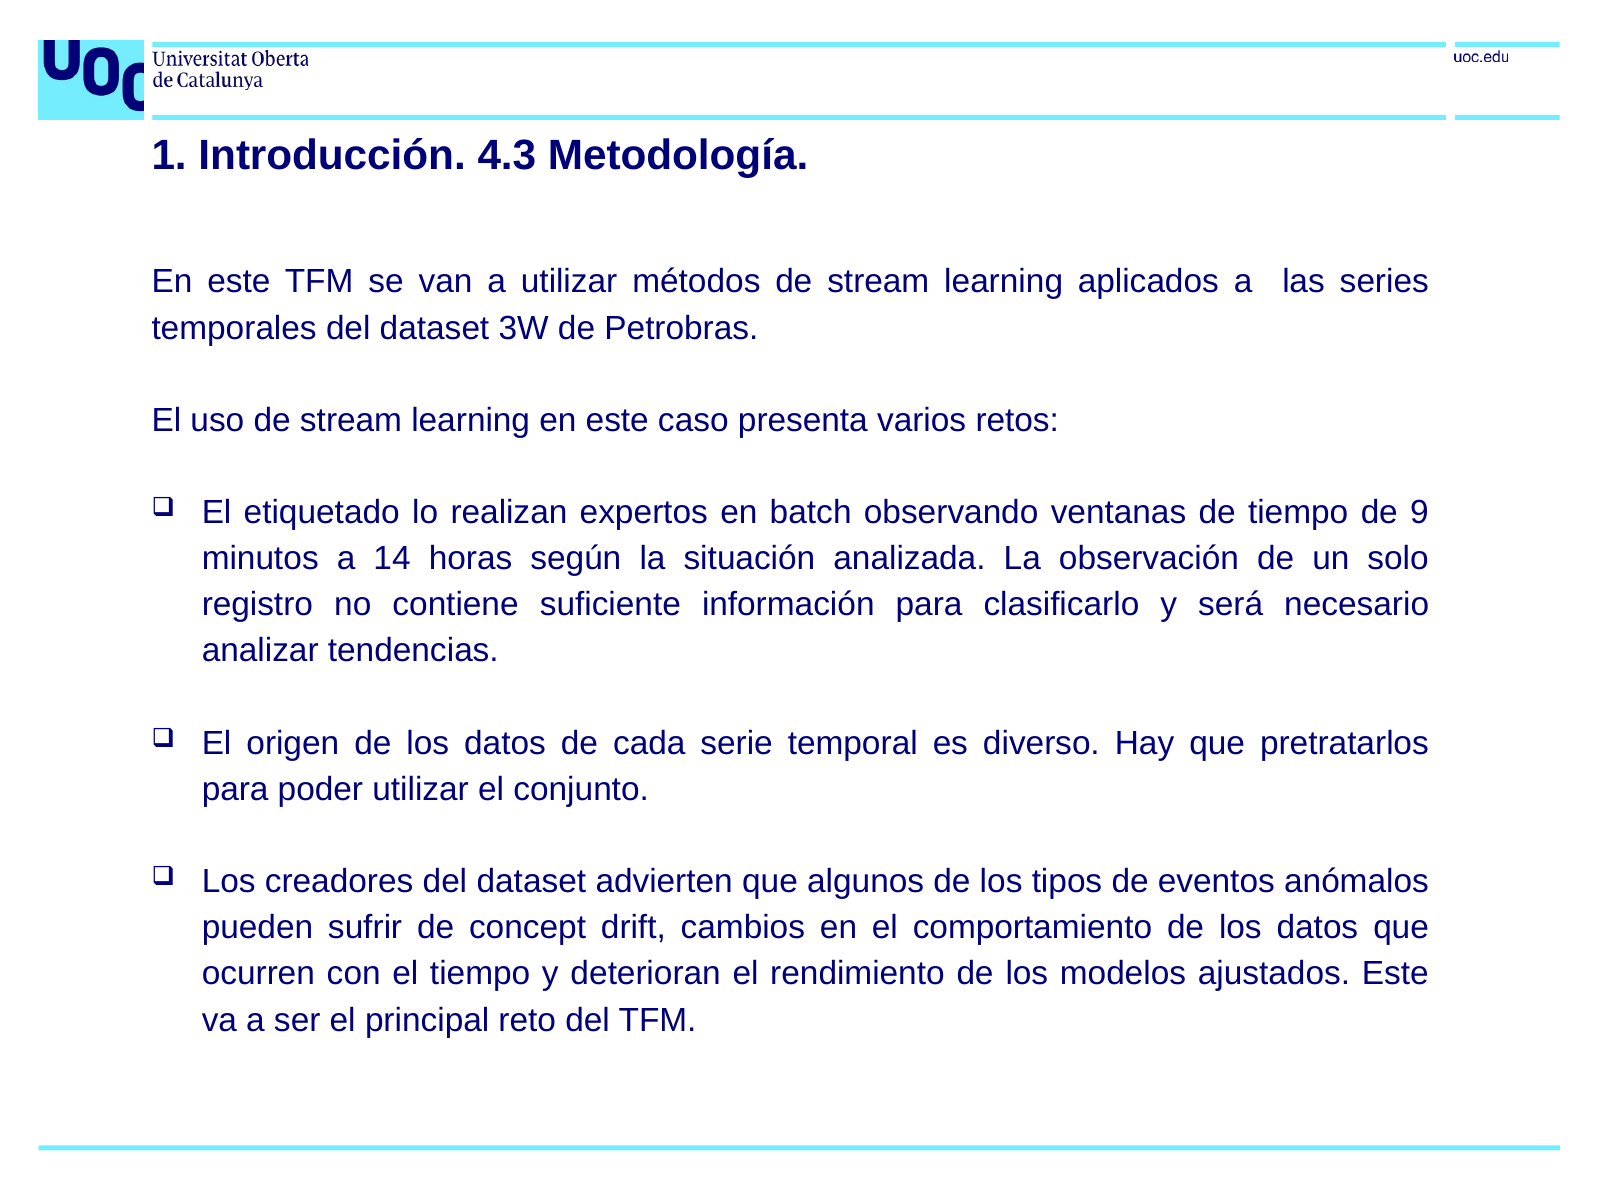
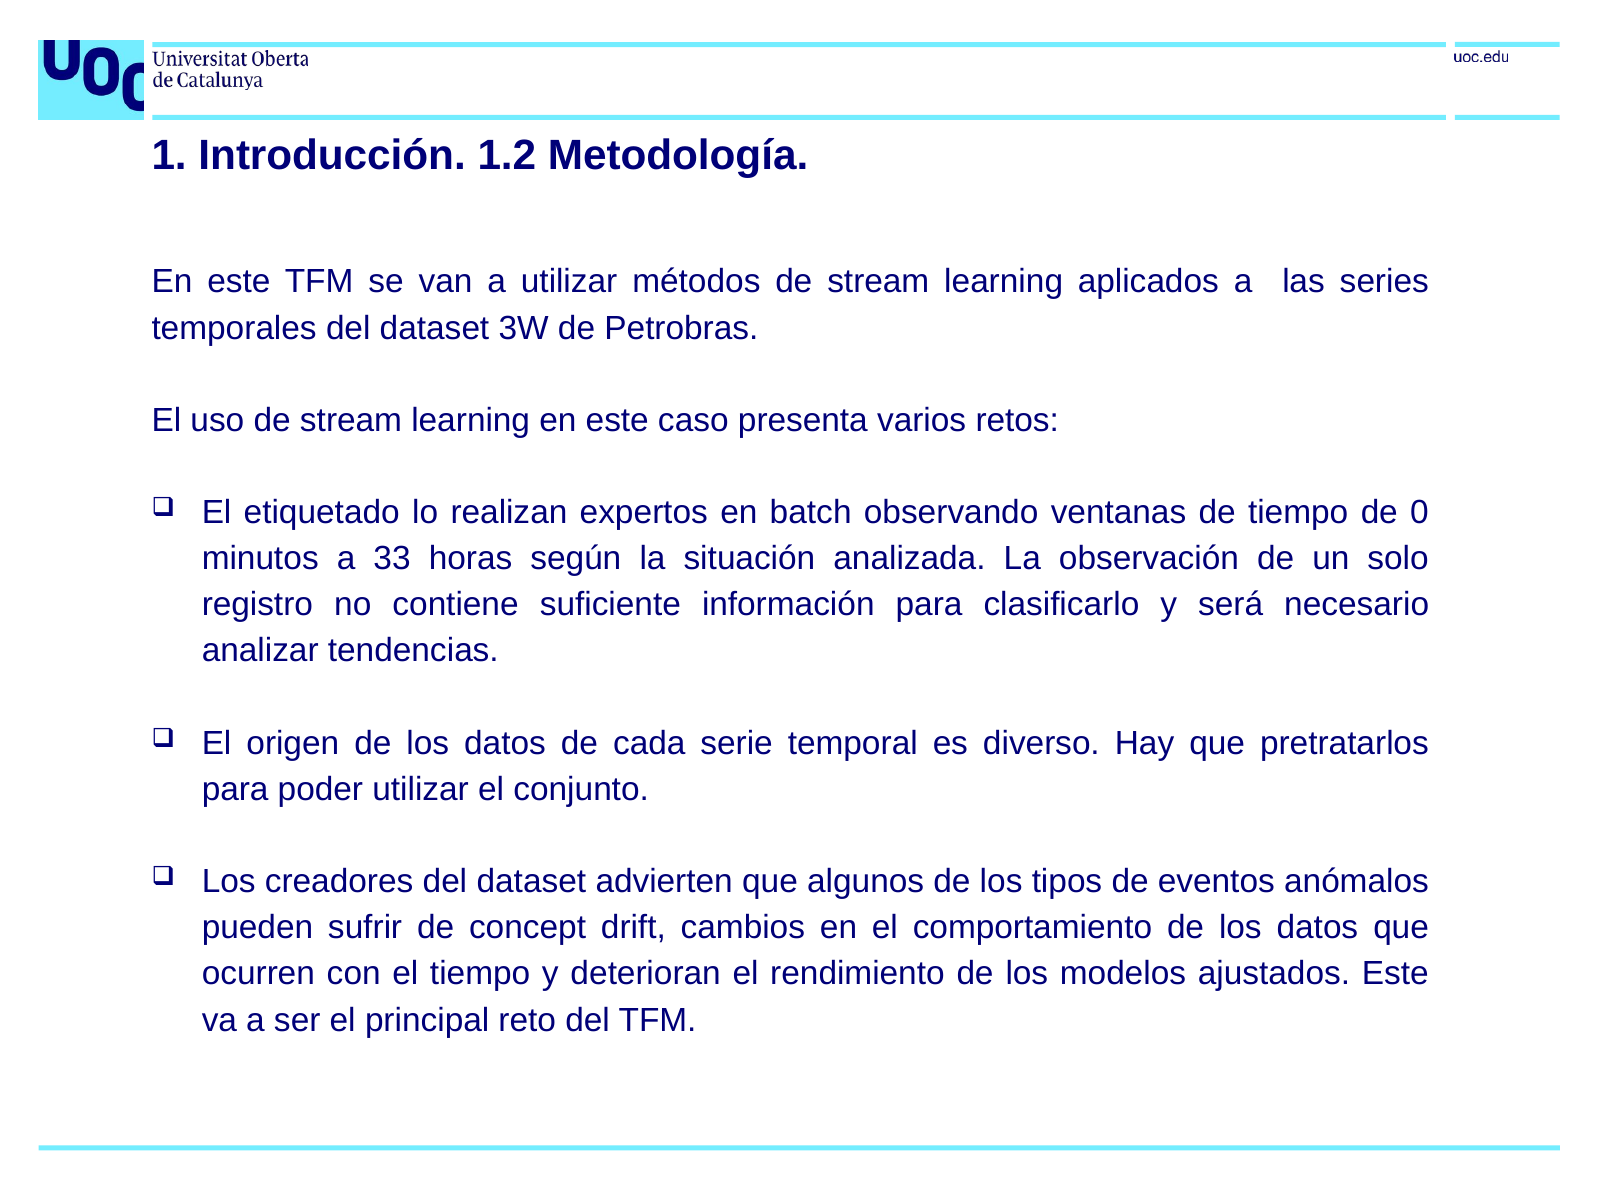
4.3: 4.3 -> 1.2 (507, 156)
9: 9 -> 0 (1419, 512)
14: 14 -> 33 (392, 559)
